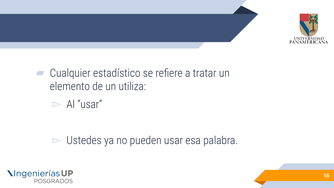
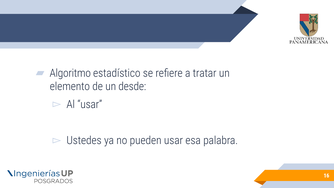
Cualquier: Cualquier -> Algoritmo (70, 73)
utiliza: utiliza -> desde (132, 86)
